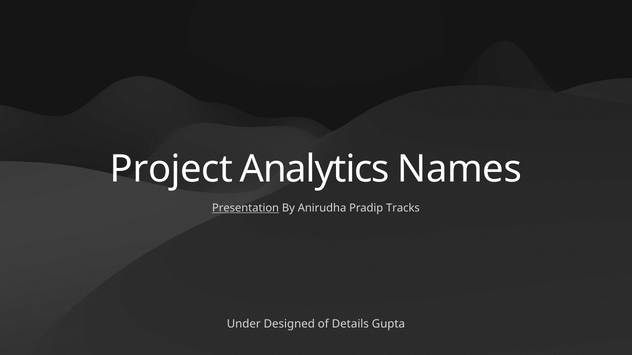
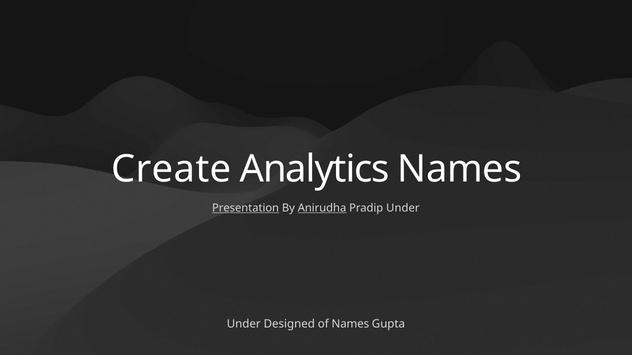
Project: Project -> Create (171, 169)
Anirudha underline: none -> present (322, 208)
Pradip Tracks: Tracks -> Under (403, 208)
of Details: Details -> Names (350, 324)
